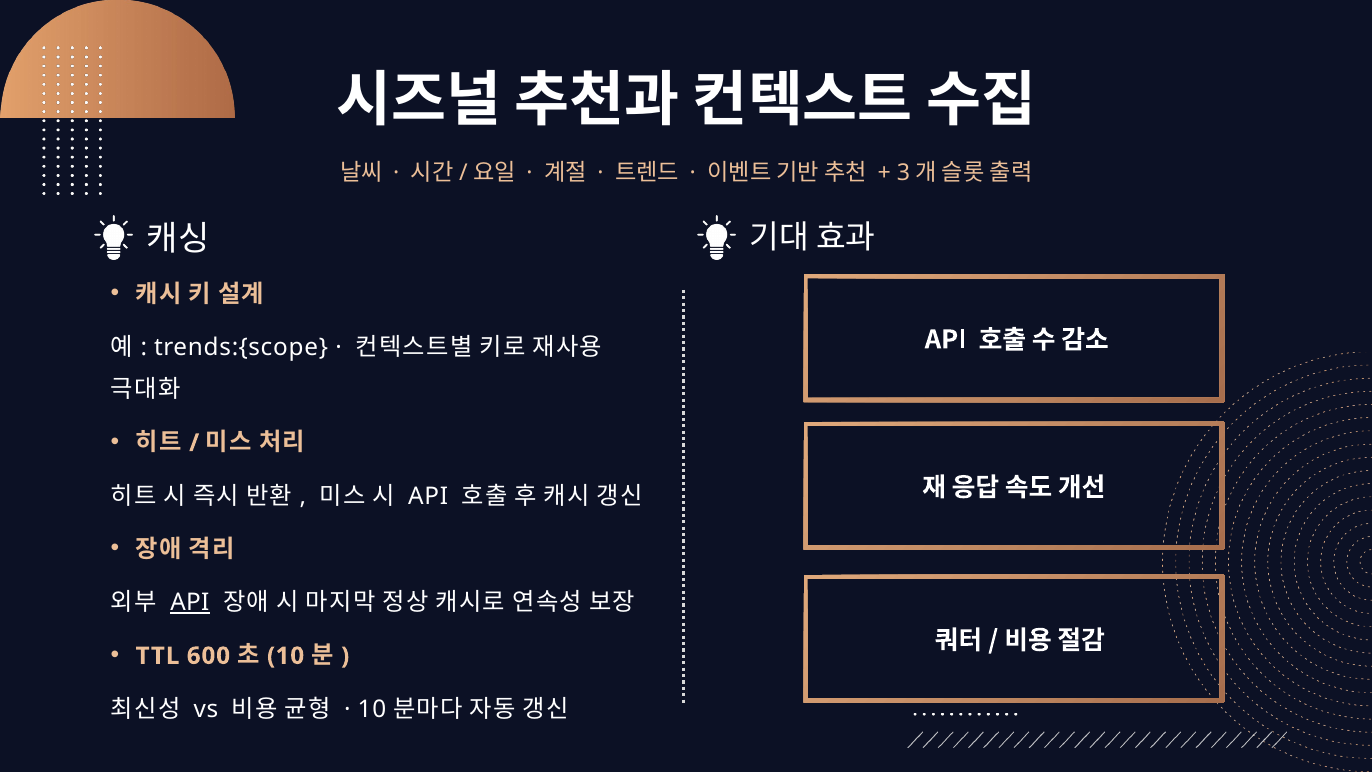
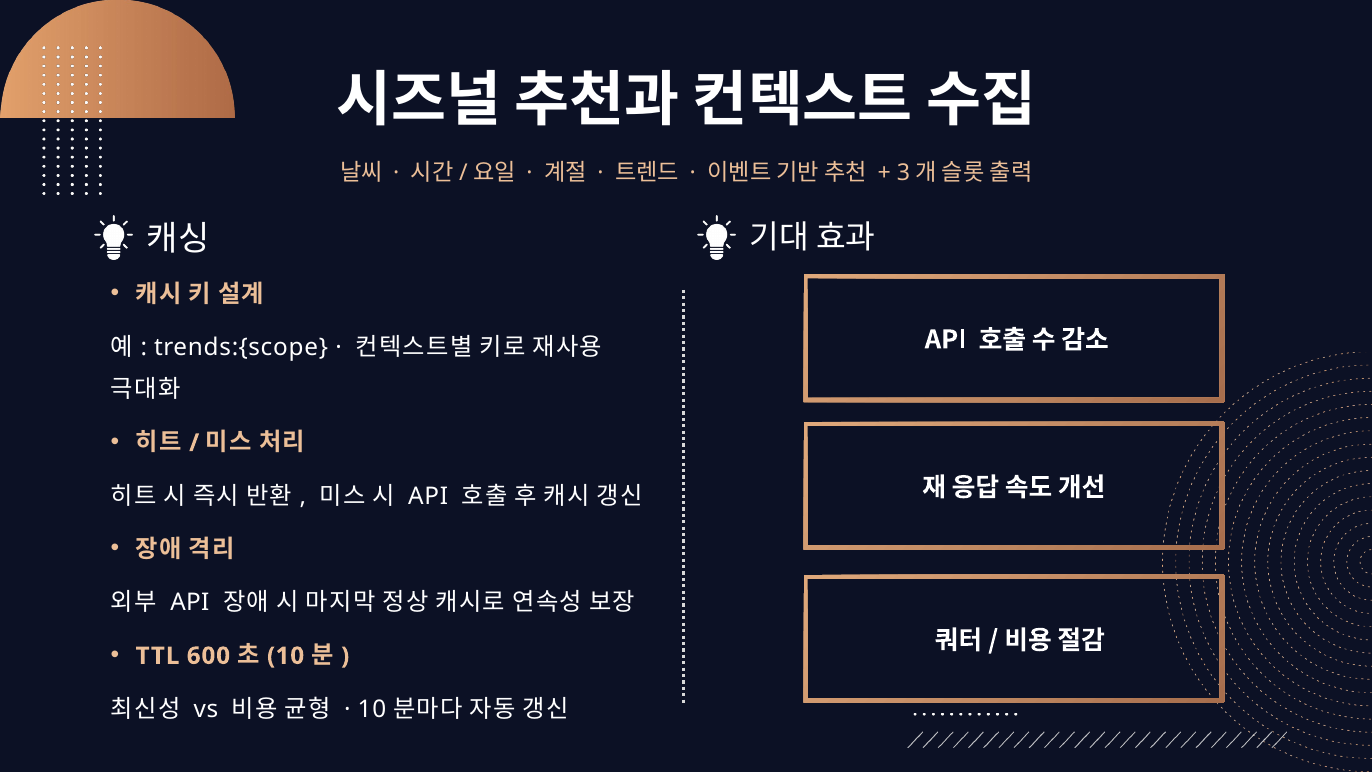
API underline: present -> none (190, 602)
